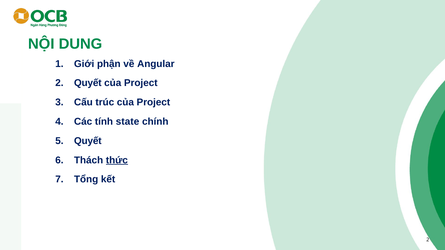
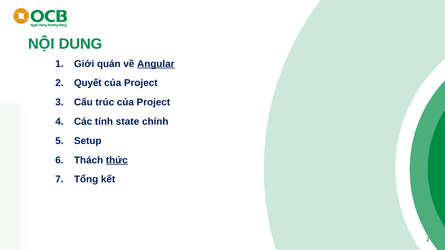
phận: phận -> quán (109, 64)
Angular underline: none -> present (156, 64)
Quyết: Quyết -> Setup (88, 141)
